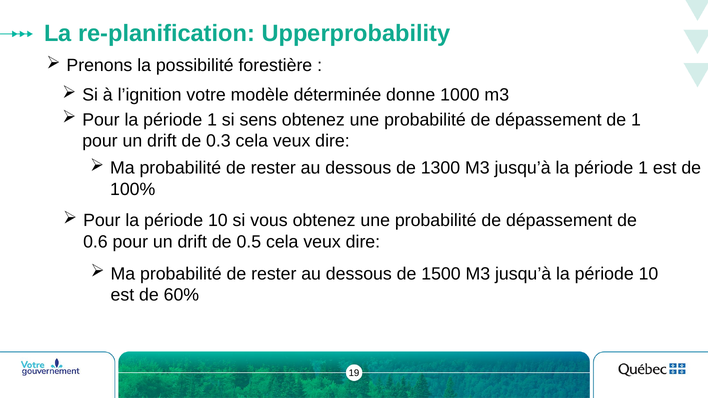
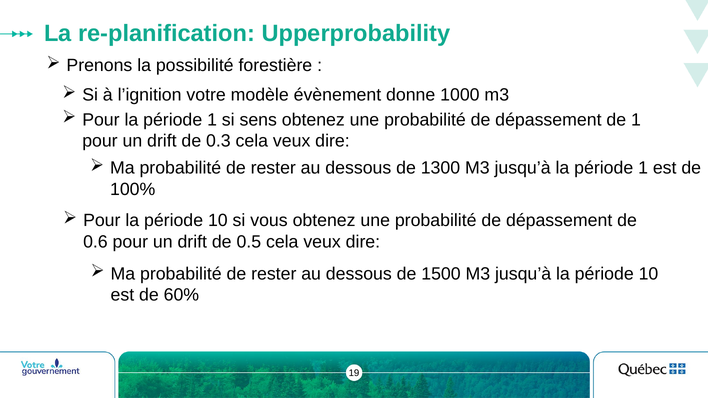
déterminée: déterminée -> évènement (337, 95)
